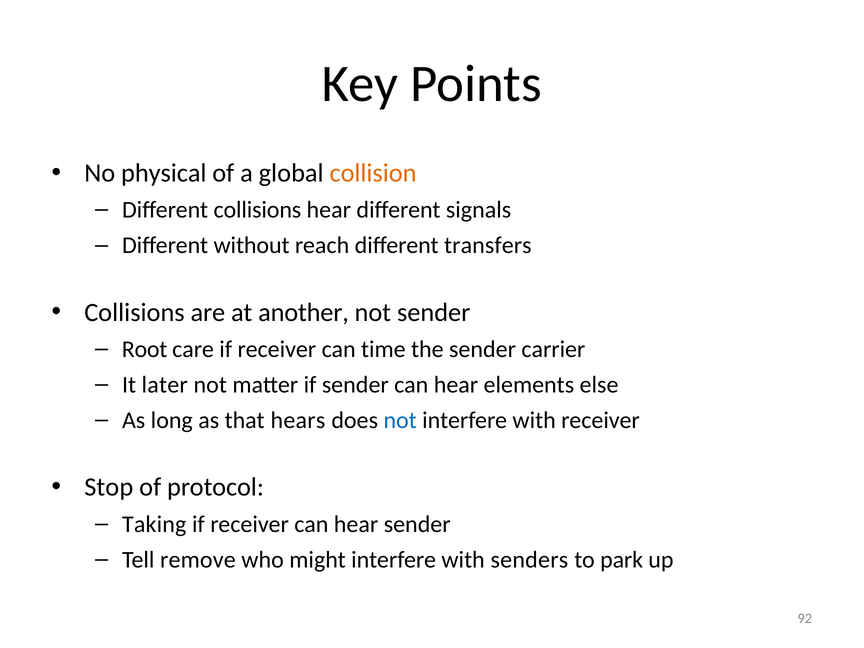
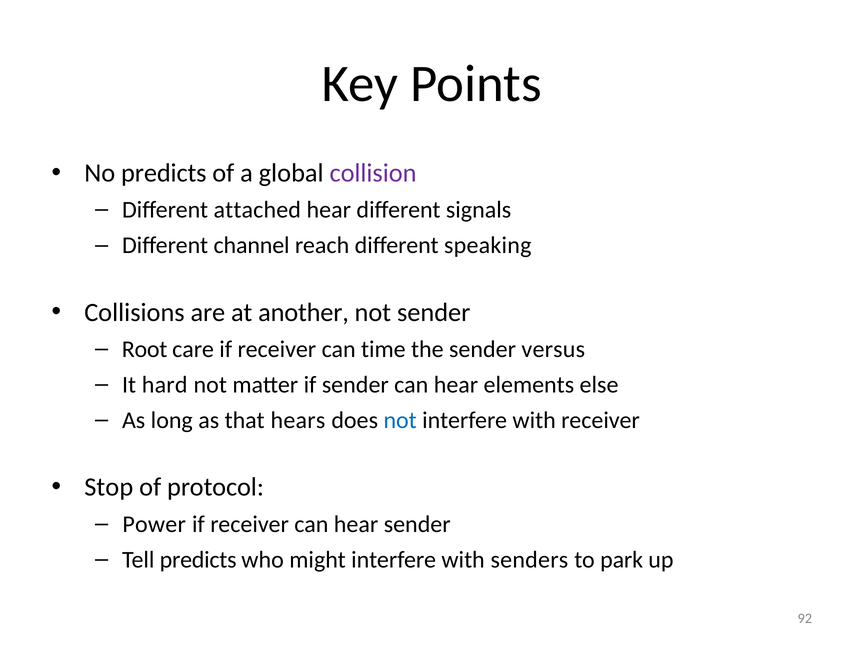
No physical: physical -> predicts (164, 173)
collision colour: orange -> purple (373, 173)
Different collisions: collisions -> attached (257, 210)
without: without -> channel (252, 246)
transfers: transfers -> speaking (488, 246)
carrier: carrier -> versus (553, 349)
later: later -> hard (165, 385)
Taking: Taking -> Power (154, 524)
Tell remove: remove -> predicts (198, 560)
